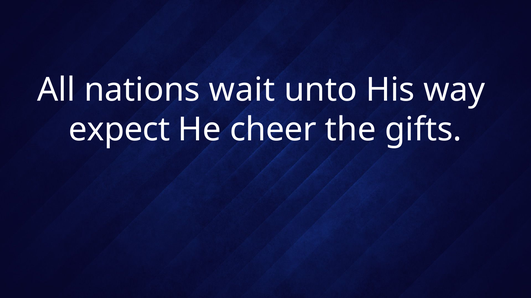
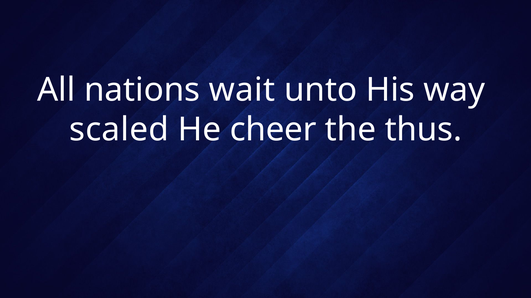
expect: expect -> scaled (119, 130)
gifts: gifts -> thus (423, 130)
